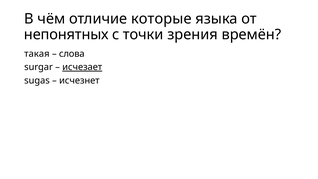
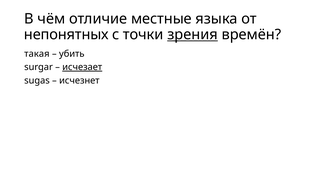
которые: которые -> местные (161, 19)
зрения underline: none -> present (193, 35)
слова: слова -> убить (72, 54)
